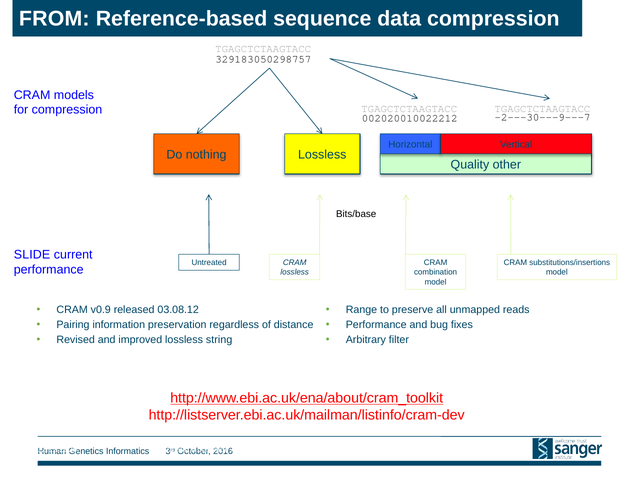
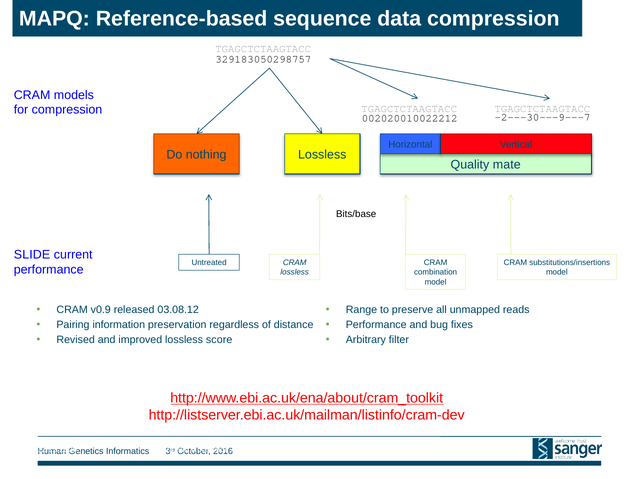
FROM: FROM -> MAPQ (54, 19)
other: other -> mate (507, 165)
string: string -> score (219, 340)
